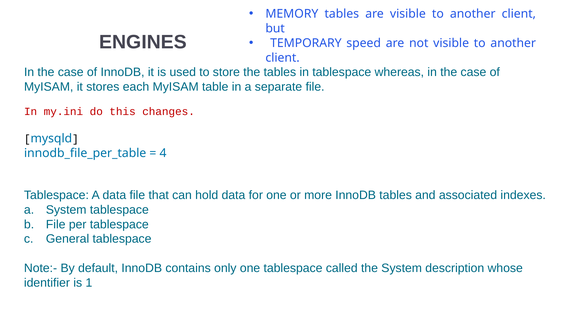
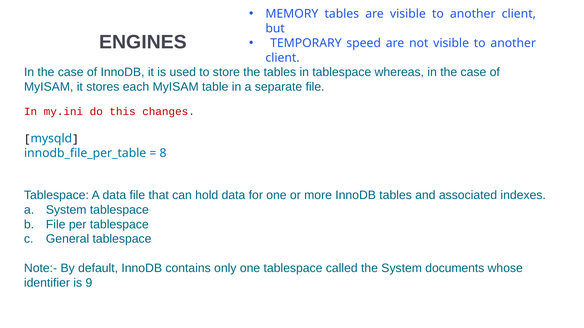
4: 4 -> 8 (163, 153)
description: description -> documents (455, 269)
1: 1 -> 9 (89, 283)
